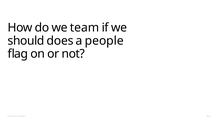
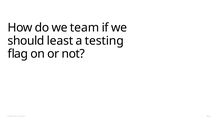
does: does -> least (60, 41)
people: people -> testing (104, 41)
